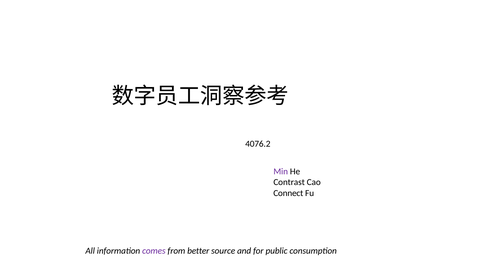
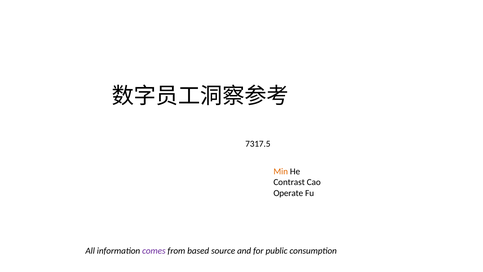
4076.2: 4076.2 -> 7317.5 (258, 144)
Min colour: purple -> orange (281, 171)
Connect: Connect -> Operate (288, 193)
better: better -> based (198, 250)
